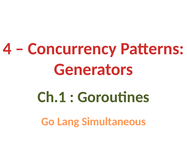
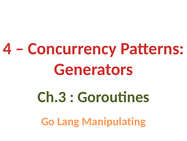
Ch.1: Ch.1 -> Ch.3 (52, 97)
Simultaneous: Simultaneous -> Manipulating (114, 121)
